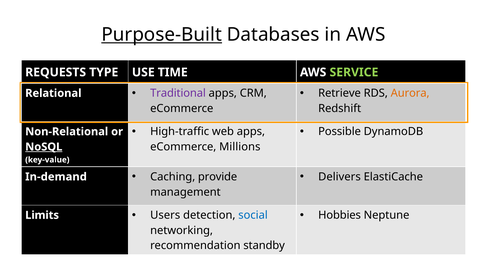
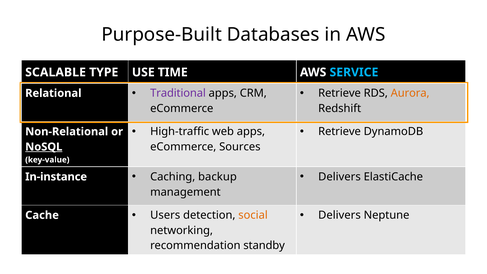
Purpose-Built underline: present -> none (162, 35)
REQUESTS: REQUESTS -> SCALABLE (56, 72)
SERVICE colour: light green -> light blue (354, 72)
Possible: Possible -> Retrieve (340, 132)
Millions: Millions -> Sources (240, 147)
In-demand: In-demand -> In-instance (56, 177)
provide: provide -> backup (217, 177)
Hobbies: Hobbies -> Delivers (339, 215)
Limits: Limits -> Cache (42, 215)
social colour: blue -> orange (253, 215)
